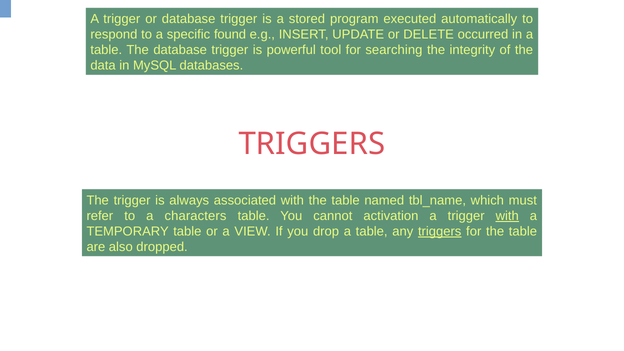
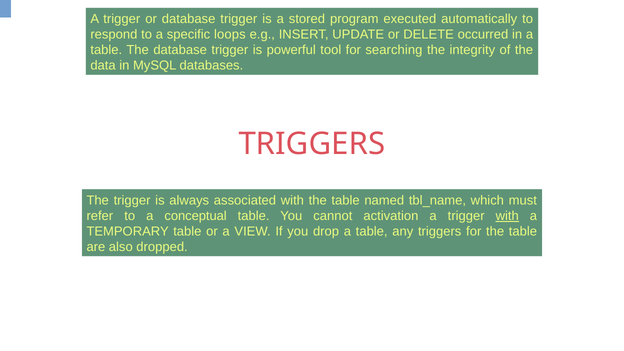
found: found -> loops (230, 34)
characters: characters -> conceptual (196, 216)
triggers underline: present -> none (440, 231)
